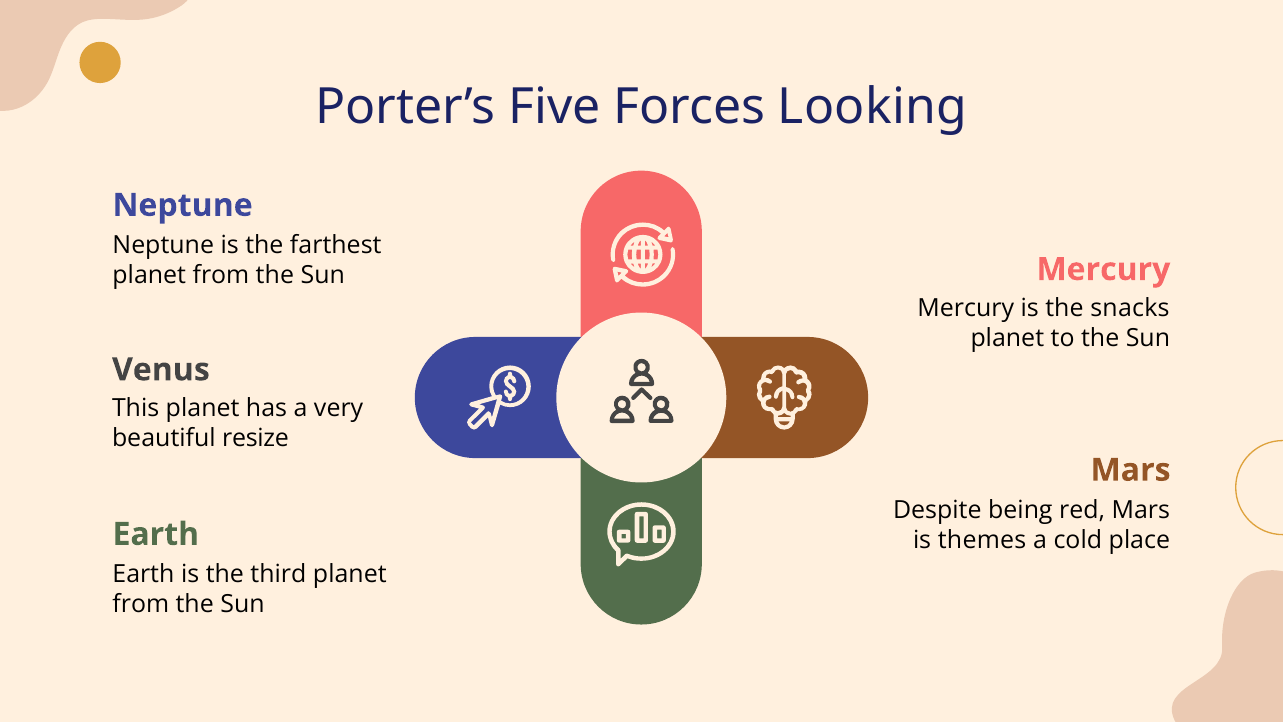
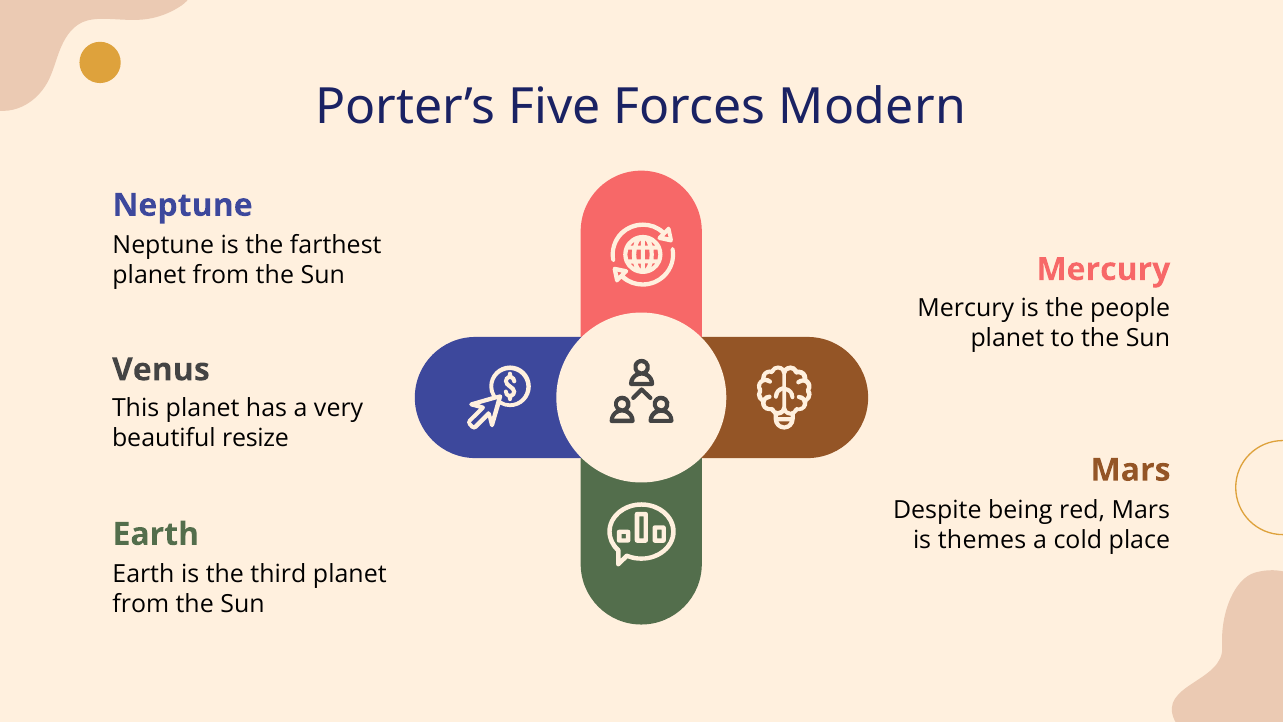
Looking: Looking -> Modern (872, 107)
snacks: snacks -> people (1130, 308)
